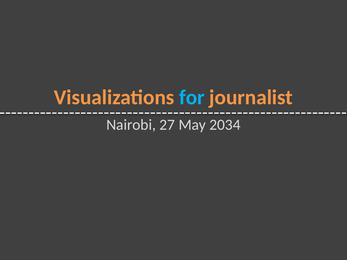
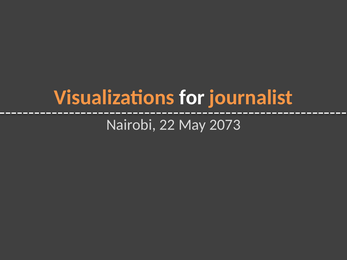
for colour: light blue -> white (192, 97)
27: 27 -> 22 (167, 125)
2034: 2034 -> 2073 (225, 125)
